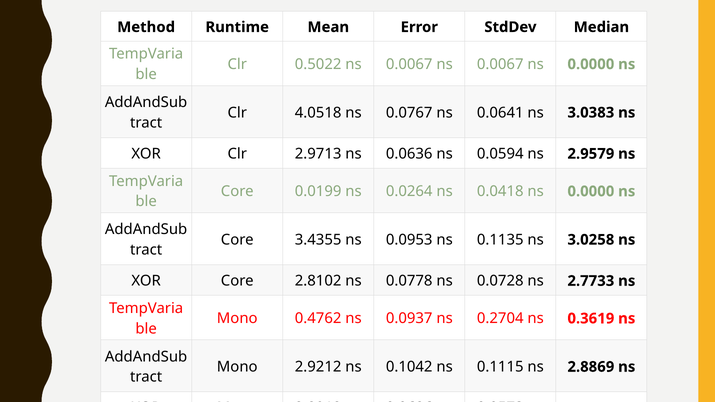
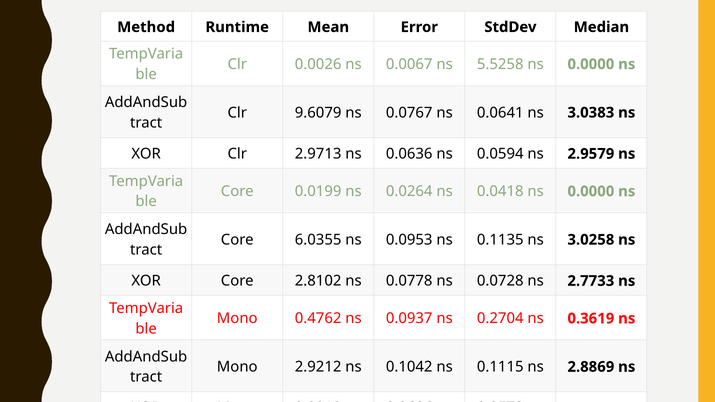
0.5022: 0.5022 -> 0.0026 (318, 64)
0.0067 ns 0.0067: 0.0067 -> 5.5258 (500, 64)
4.0518: 4.0518 -> 9.6079 (318, 113)
3.4355: 3.4355 -> 6.0355 (318, 240)
